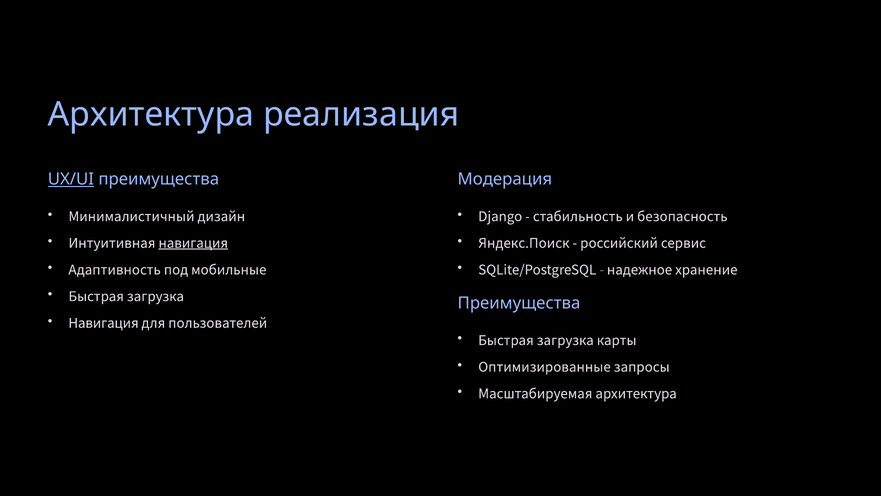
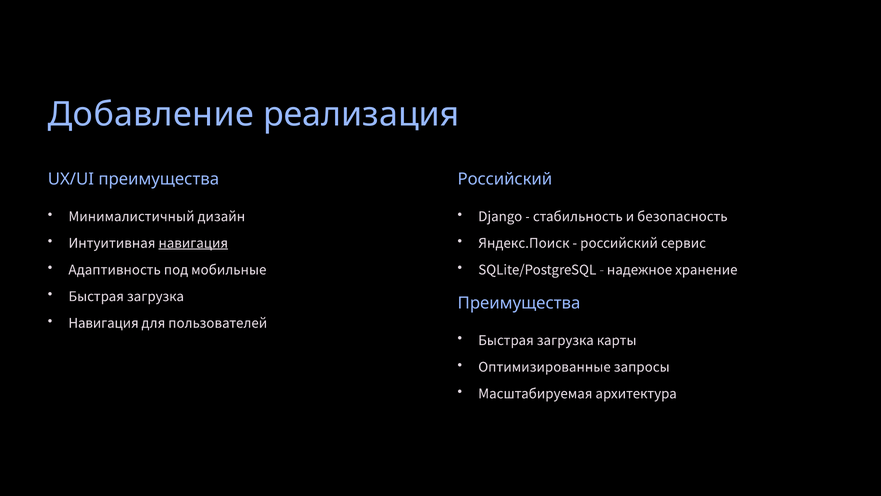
Архитектура: Архитектура -> Добавление (151, 114)
UX/UI underline: present -> none (71, 179)
Модерация: Модерация -> Российский (505, 179)
